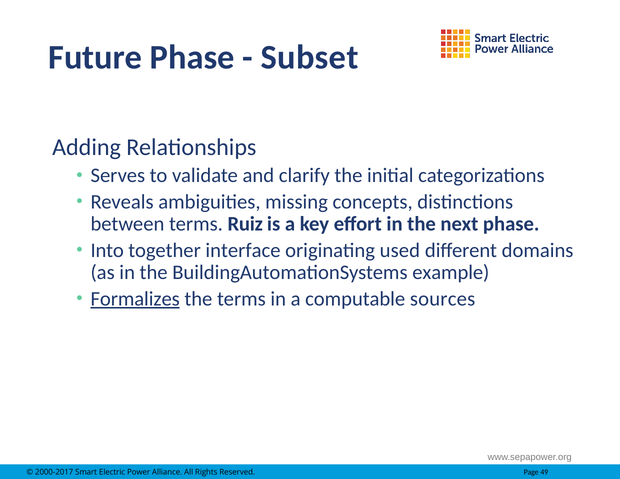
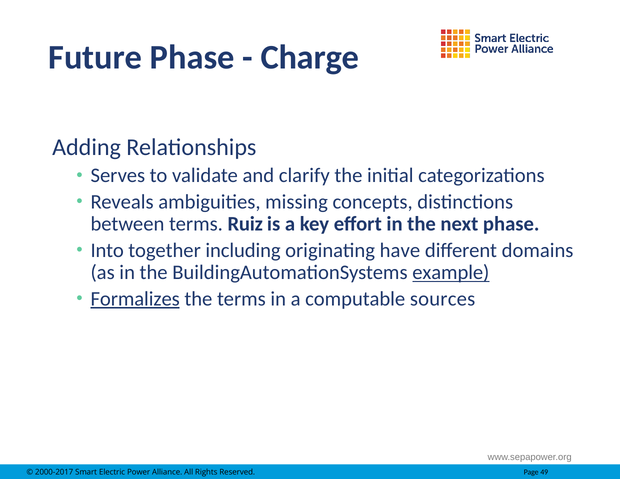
Subset: Subset -> Charge (310, 57)
interface: interface -> including (243, 250)
used: used -> have (400, 250)
example underline: none -> present (451, 273)
